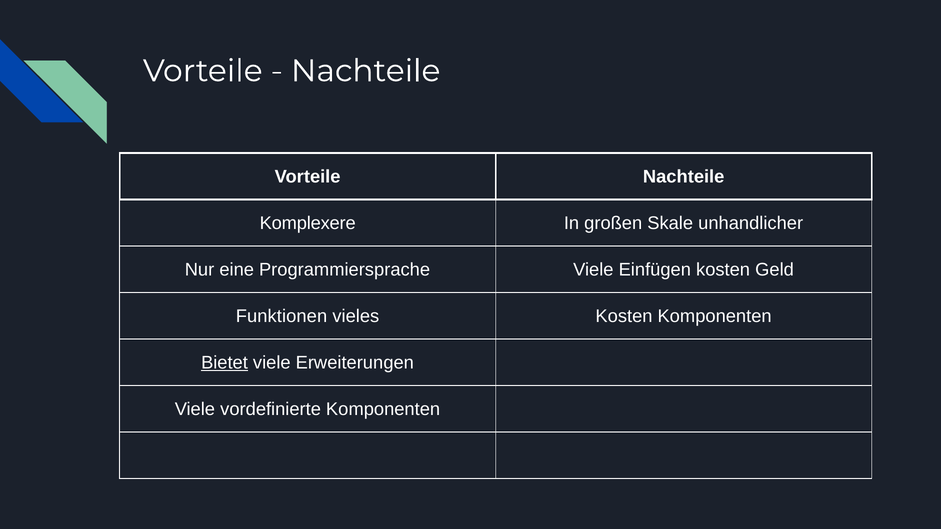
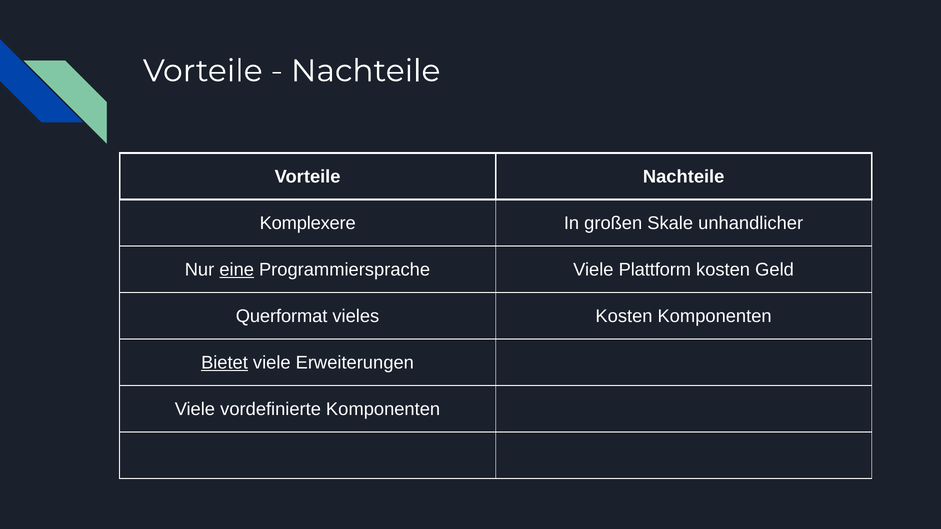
eine underline: none -> present (237, 270)
Einfügen: Einfügen -> Plattform (655, 270)
Funktionen: Funktionen -> Querformat (282, 316)
